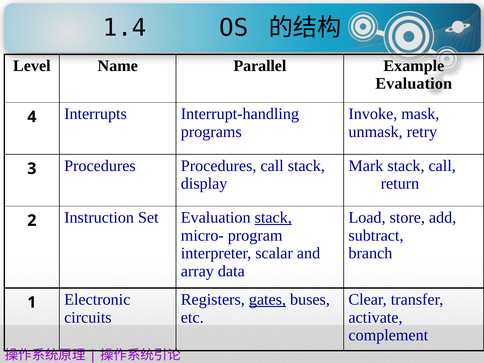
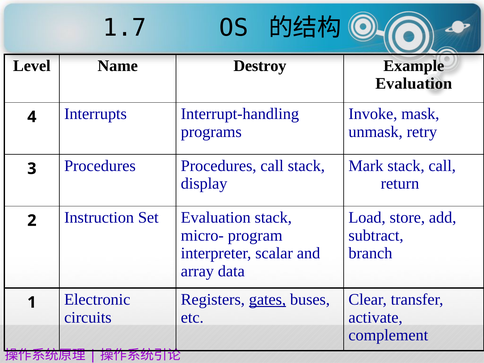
1.4: 1.4 -> 1.7 (125, 28)
Parallel: Parallel -> Destroy (260, 66)
stack underline: present -> none (273, 218)
